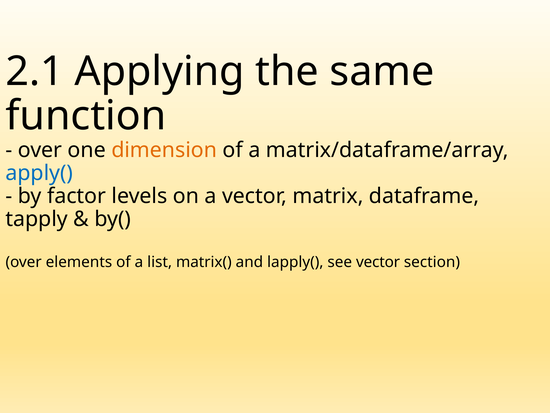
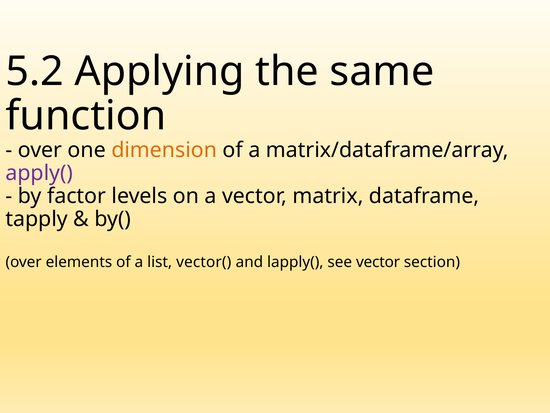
2.1: 2.1 -> 5.2 (35, 71)
apply( colour: blue -> purple (39, 173)
matrix(: matrix( -> vector( (204, 262)
